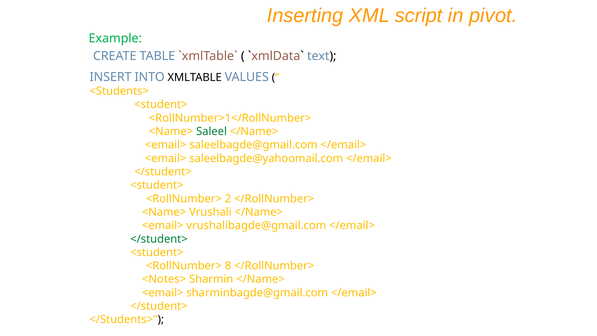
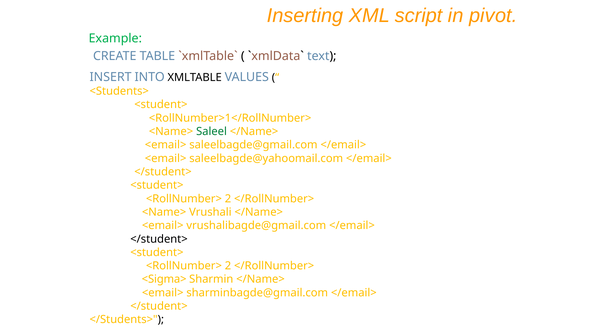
</student> colour: green -> black (159, 239)
8: 8 -> 2 (228, 266)
<Notes>: <Notes> -> <Sigma> (164, 279)
